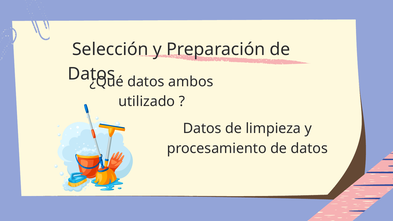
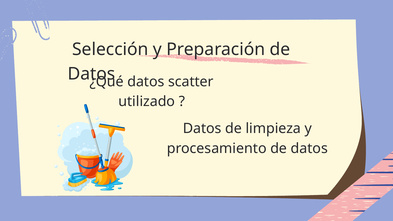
ambos: ambos -> scatter (191, 82)
